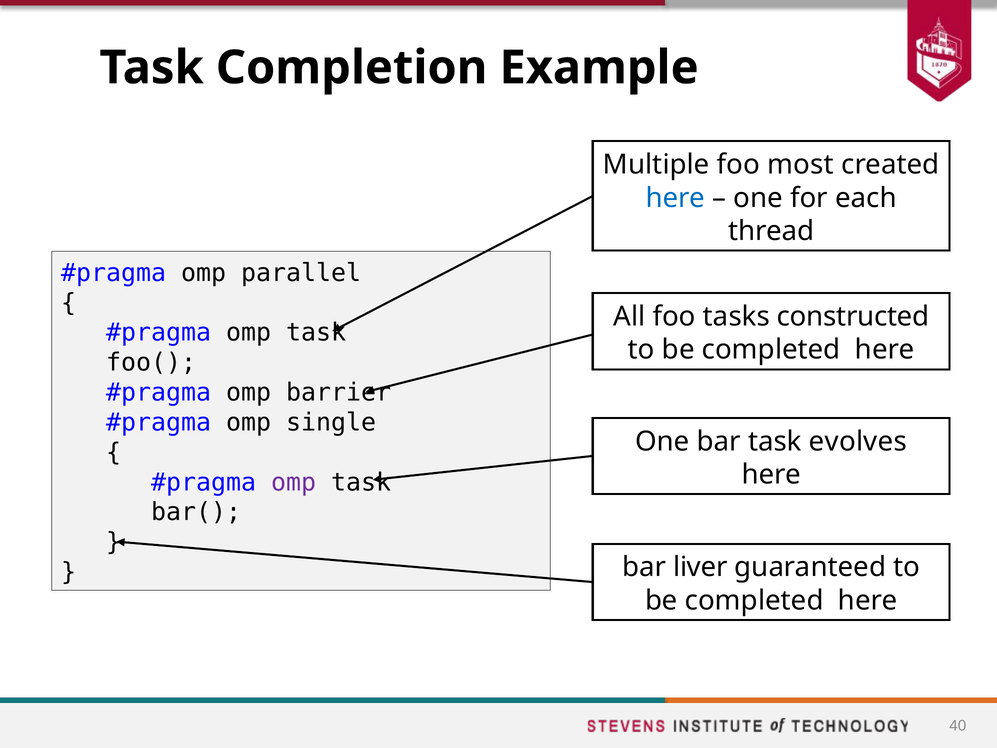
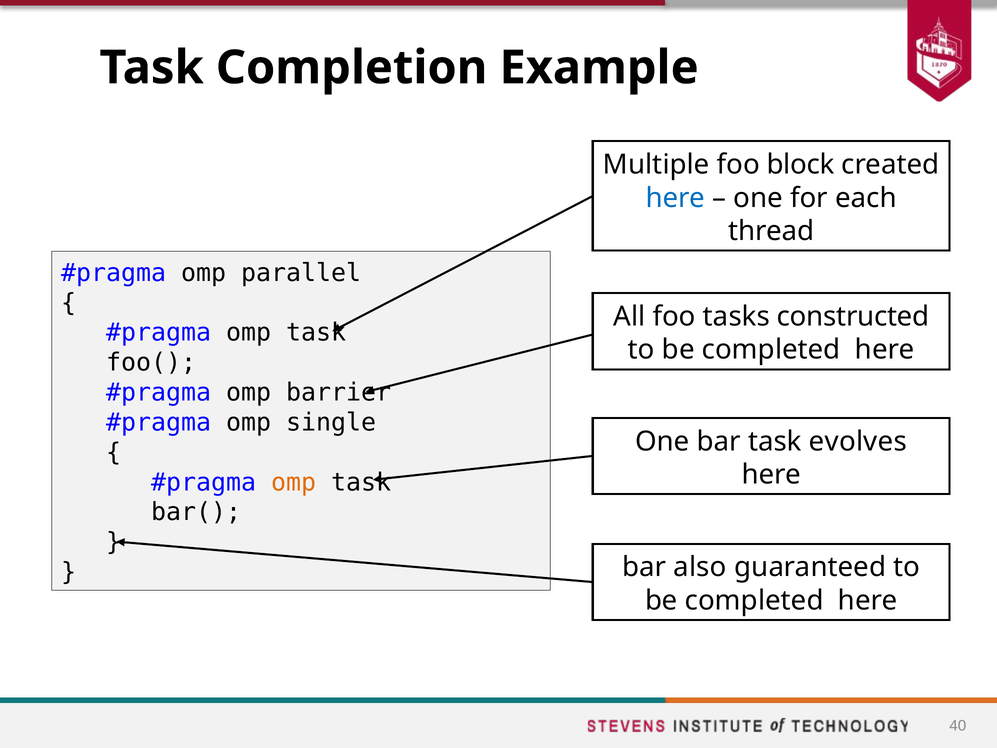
most: most -> block (801, 165)
omp colour: purple -> orange (294, 482)
liver: liver -> also (700, 567)
